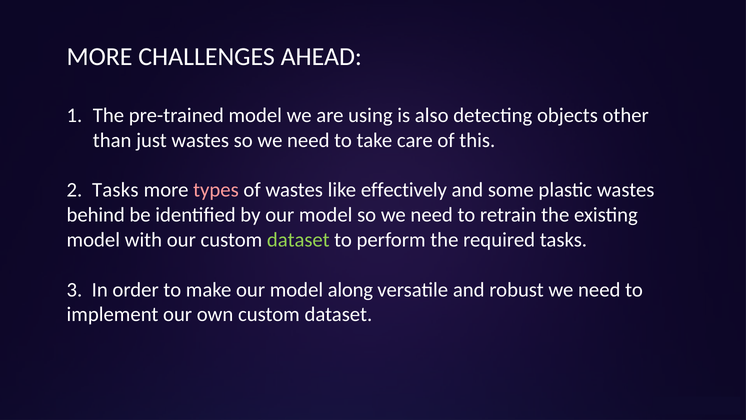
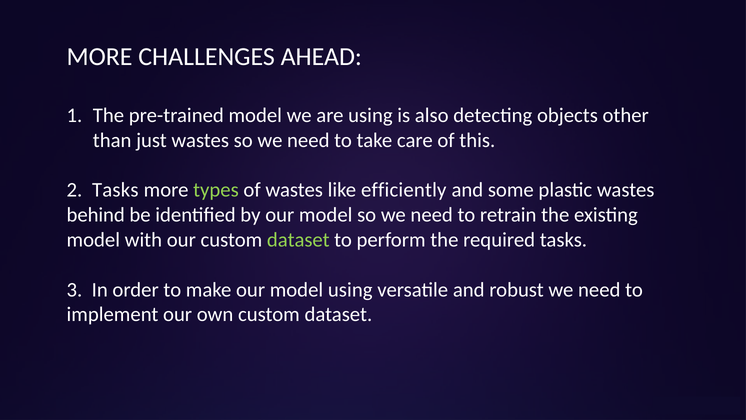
types colour: pink -> light green (216, 190)
effectively: effectively -> efficiently (404, 190)
model along: along -> using (350, 289)
